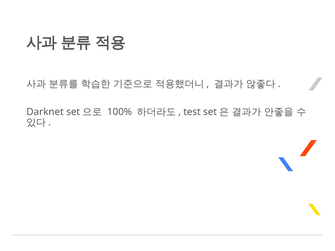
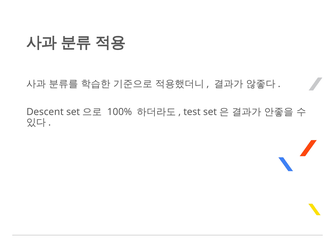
Darknet: Darknet -> Descent (45, 112)
